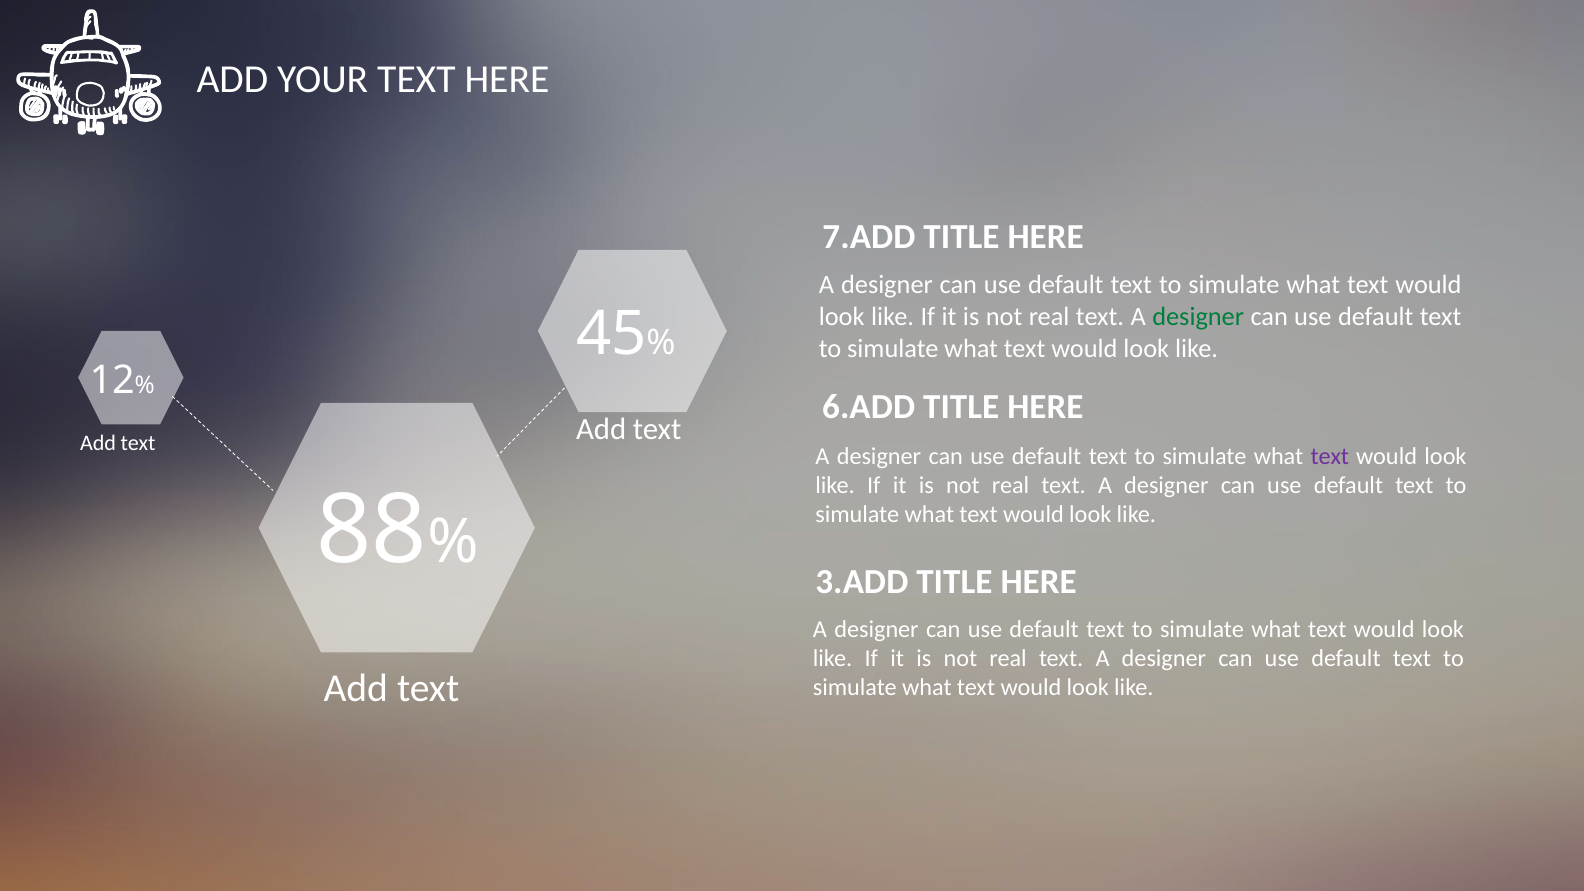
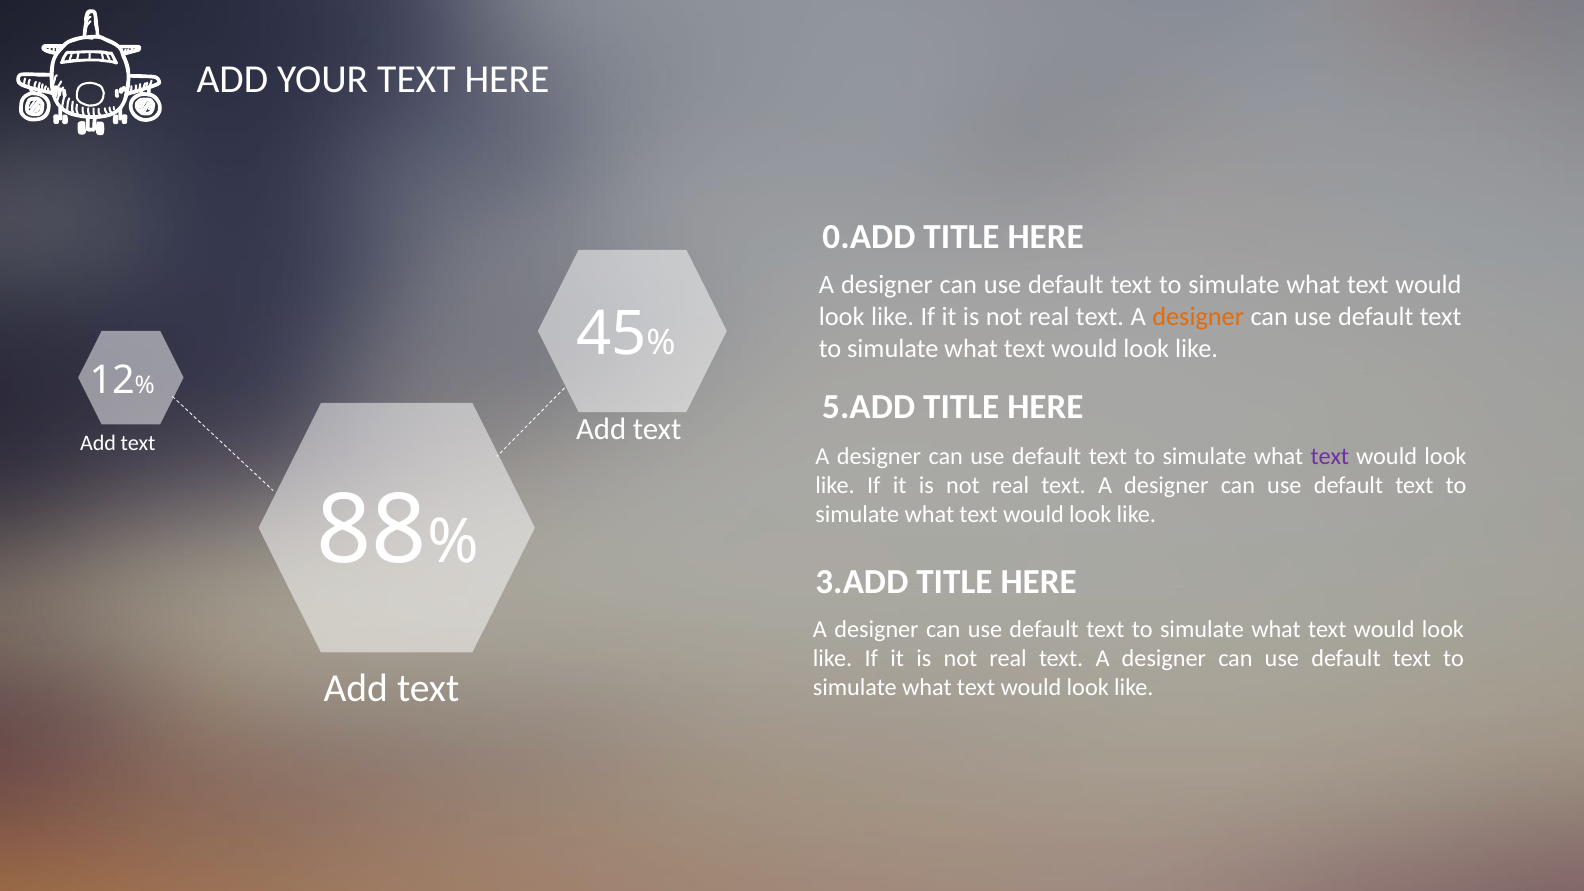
7.ADD: 7.ADD -> 0.ADD (869, 237)
designer colour: green -> orange (1198, 317)
6.ADD: 6.ADD -> 5.ADD (869, 407)
